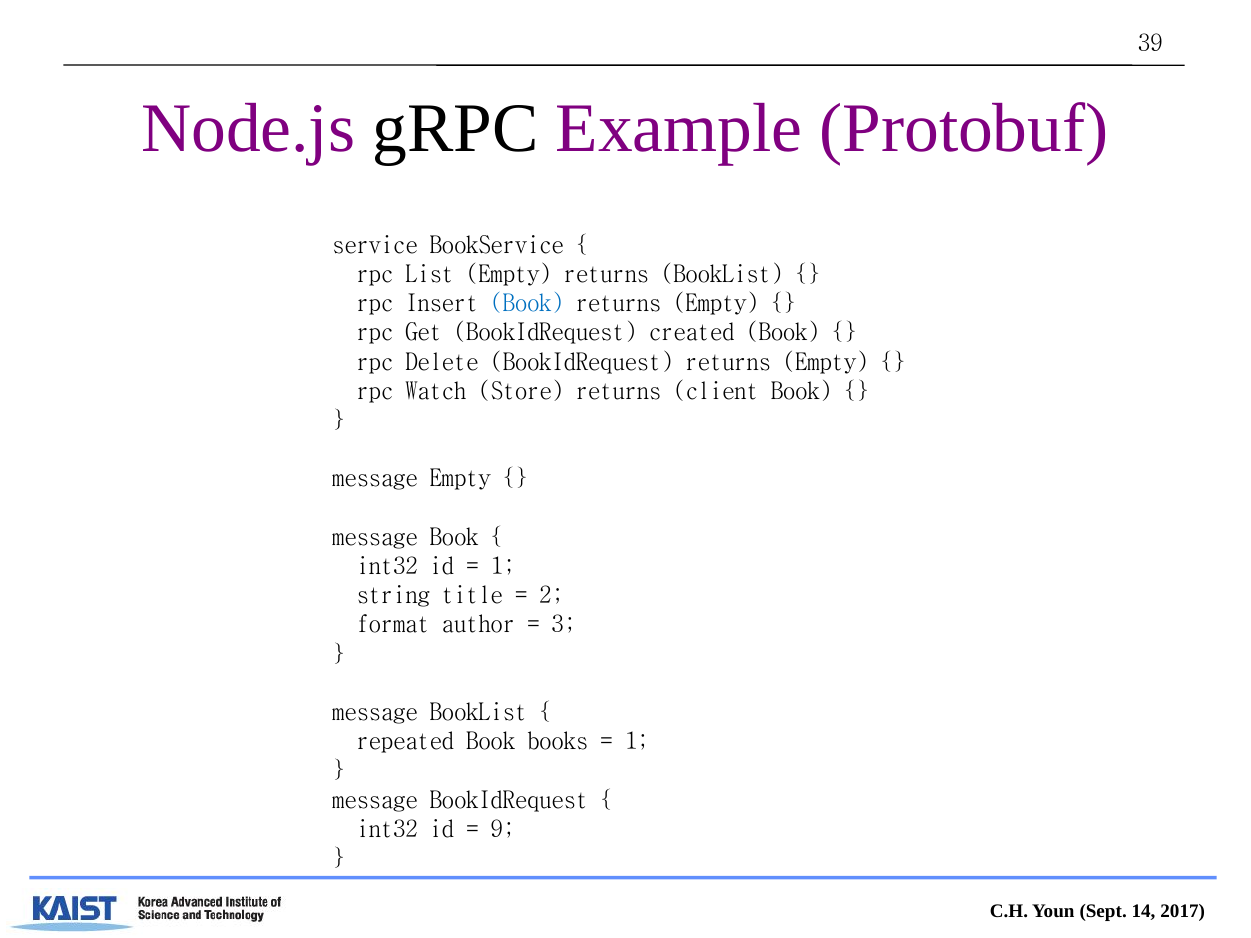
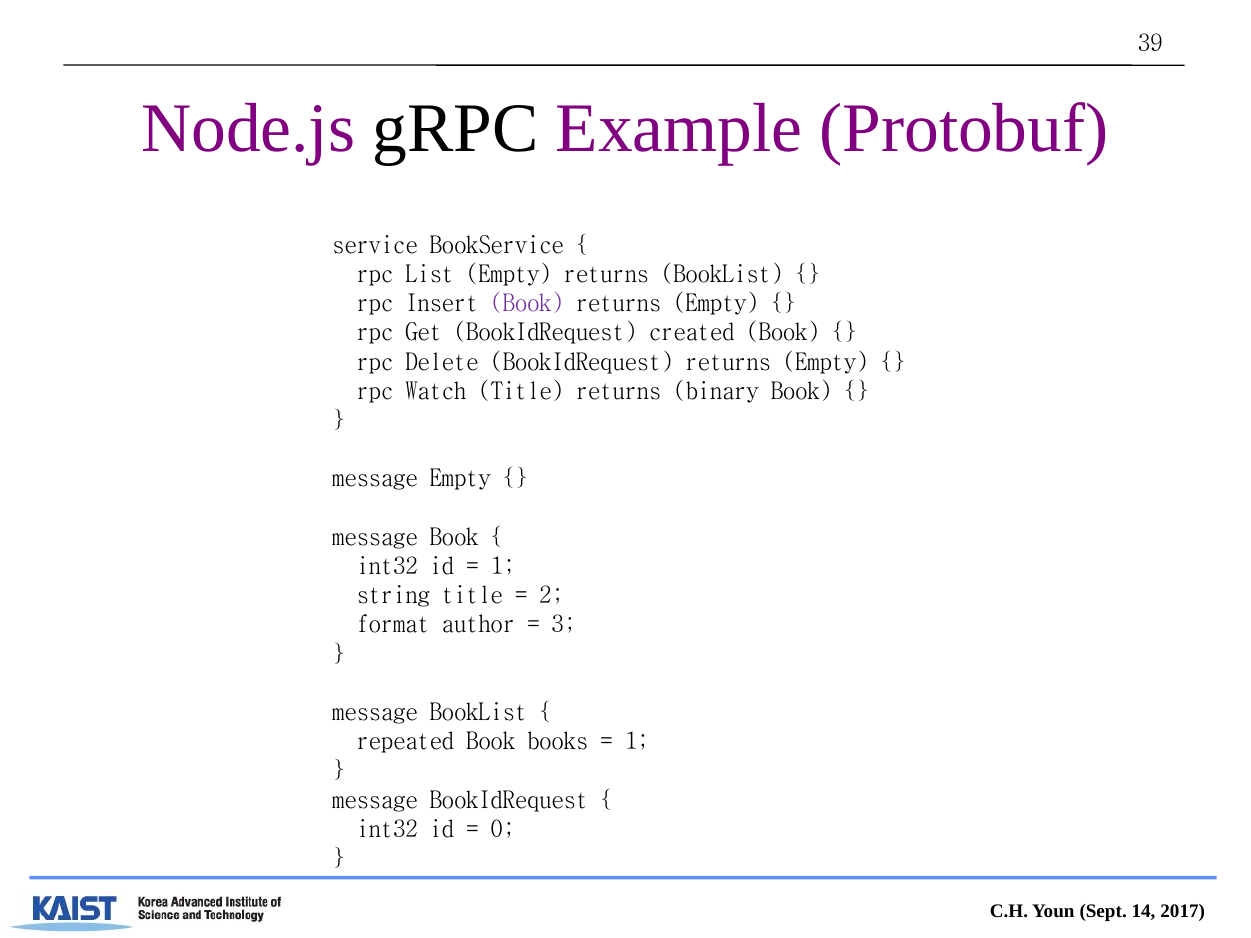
Book colour: blue -> purple (527, 304)
Watch Store: Store -> Title (521, 391)
client: client -> binary (716, 391)
9: 9 -> 0 (503, 829)
